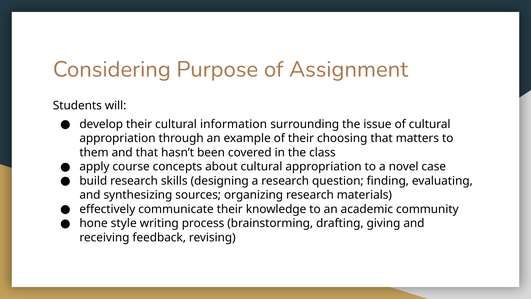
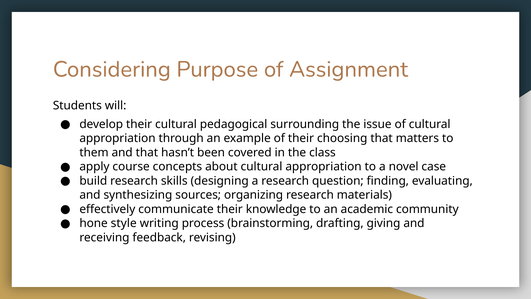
information: information -> pedagogical (234, 124)
